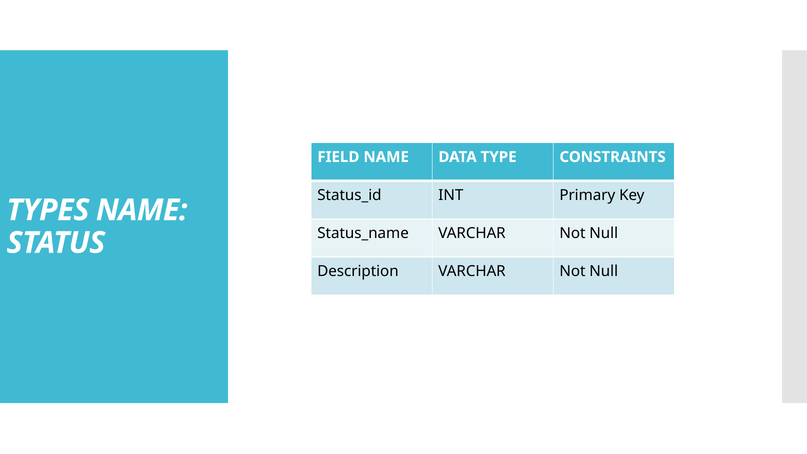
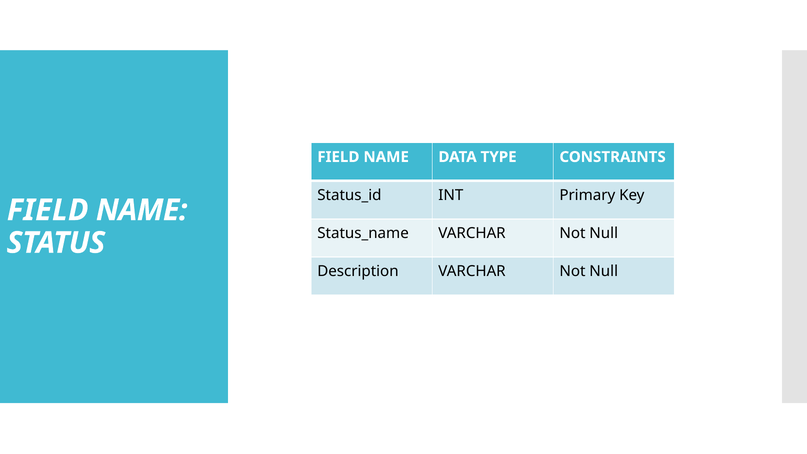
TYPES: TYPES -> FIELD (48, 210)
